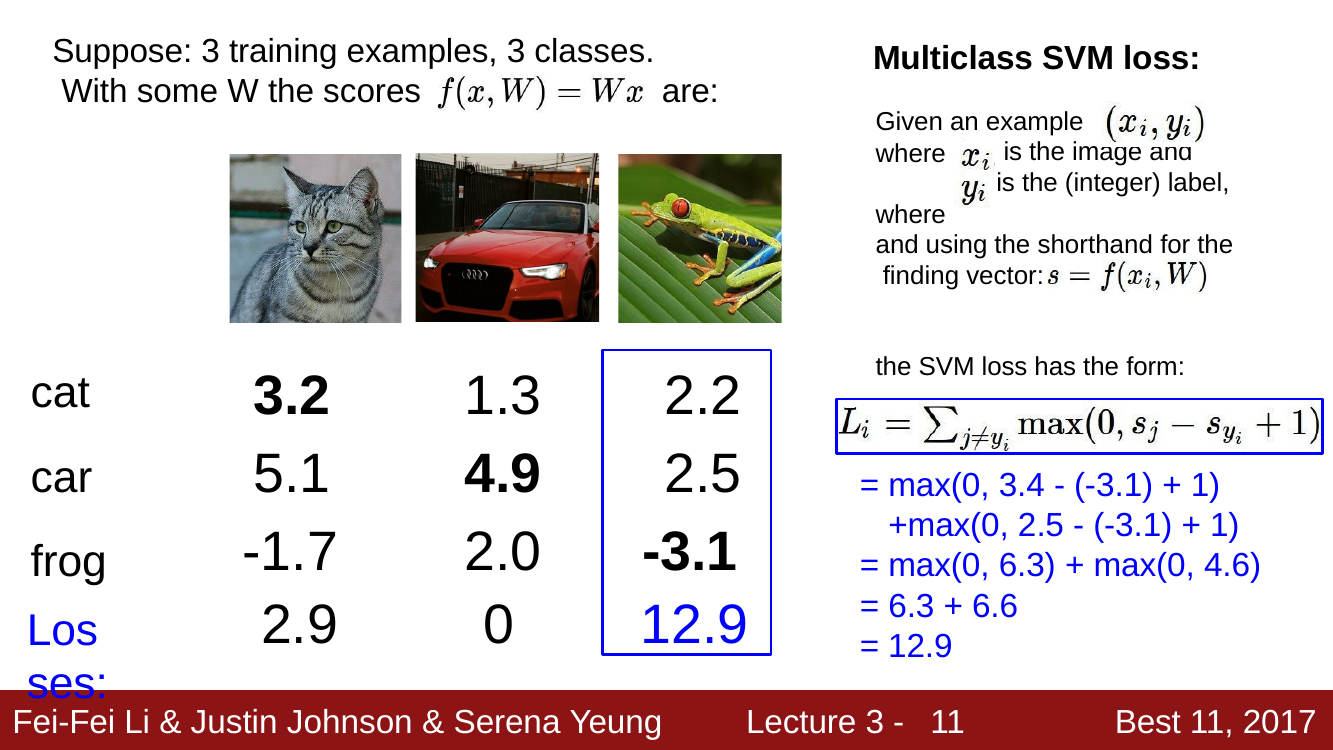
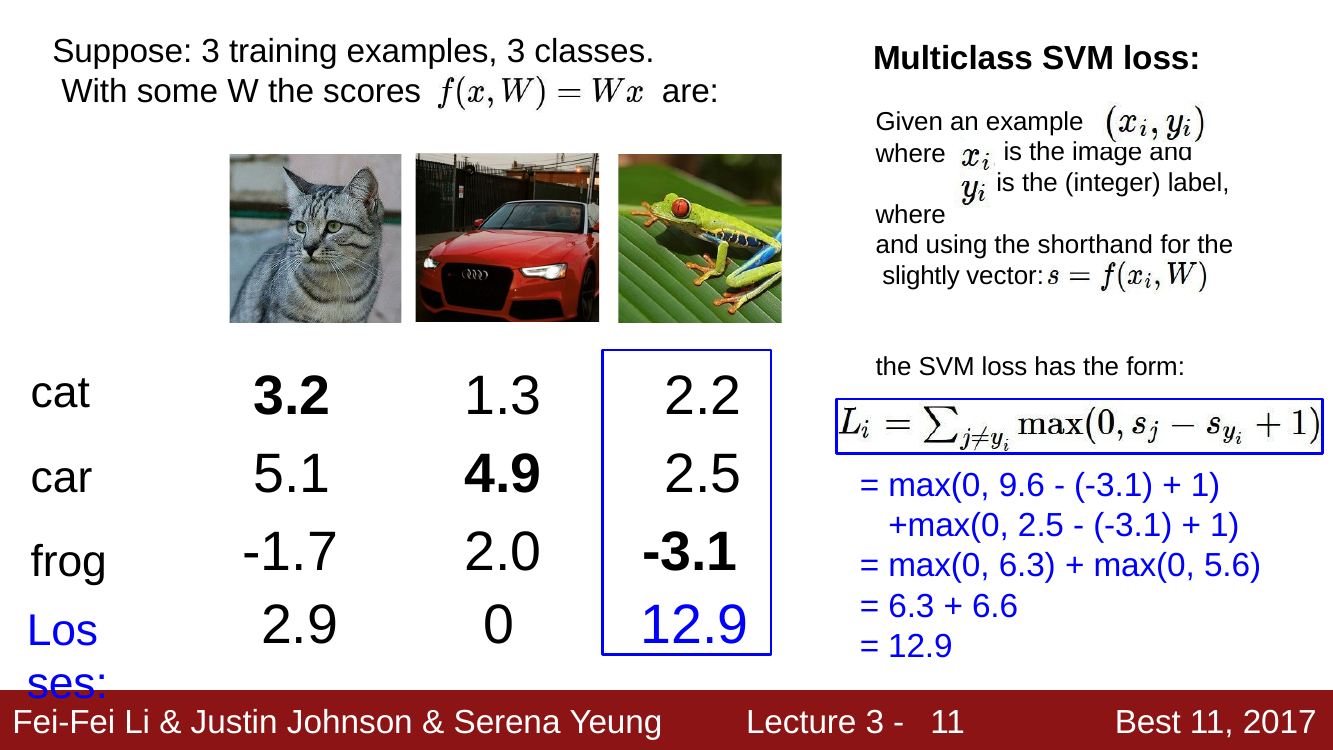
finding: finding -> slightly (921, 276)
3.4: 3.4 -> 9.6 (1022, 485)
4.6: 4.6 -> 5.6 (1233, 566)
